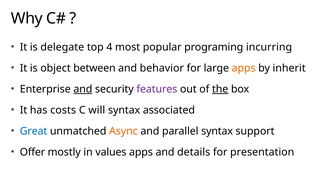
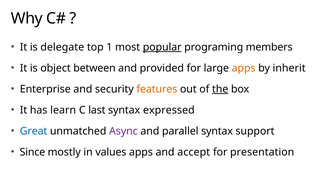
4: 4 -> 1 (109, 47)
popular underline: none -> present (162, 47)
incurring: incurring -> members (269, 47)
behavior: behavior -> provided (162, 68)
and underline: present -> none (83, 89)
features colour: purple -> orange (157, 89)
costs: costs -> learn (63, 110)
will: will -> last (97, 110)
associated: associated -> expressed (169, 110)
Async colour: orange -> purple (123, 131)
Offer: Offer -> Since (32, 152)
details: details -> accept (194, 152)
